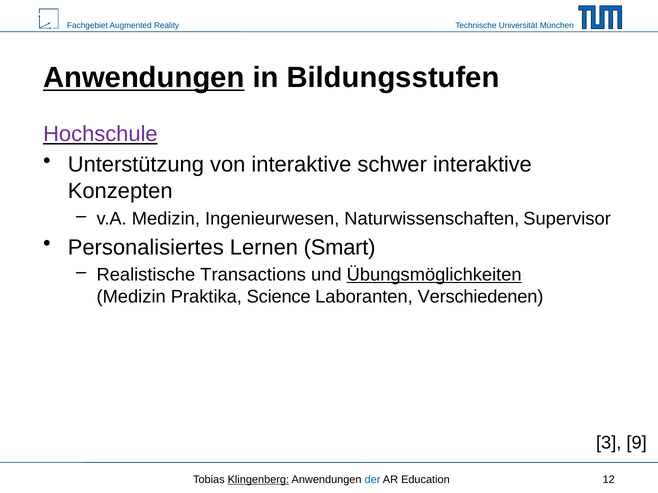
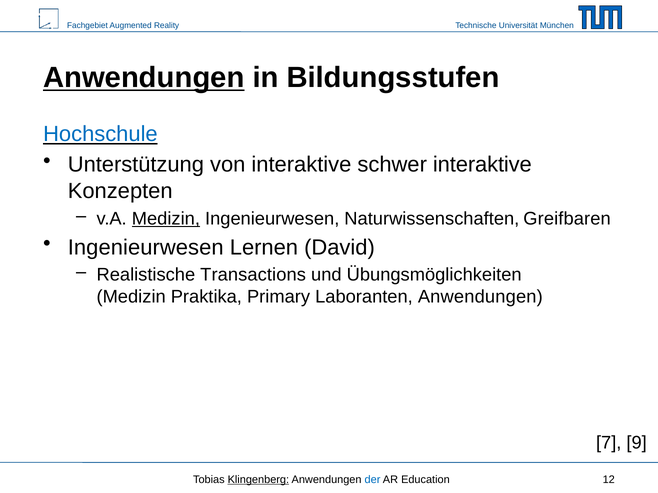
Hochschule colour: purple -> blue (100, 134)
Medizin underline: none -> present (166, 219)
Supervisor: Supervisor -> Greifbaren (567, 219)
Personalisiertes: Personalisiertes -> Ingenieurwesen (146, 248)
Smart: Smart -> David (339, 248)
Übungsmöglichkeiten underline: present -> none (434, 275)
Science: Science -> Primary (279, 297)
Laboranten Verschiedenen: Verschiedenen -> Anwendungen (480, 297)
3: 3 -> 7 (609, 443)
